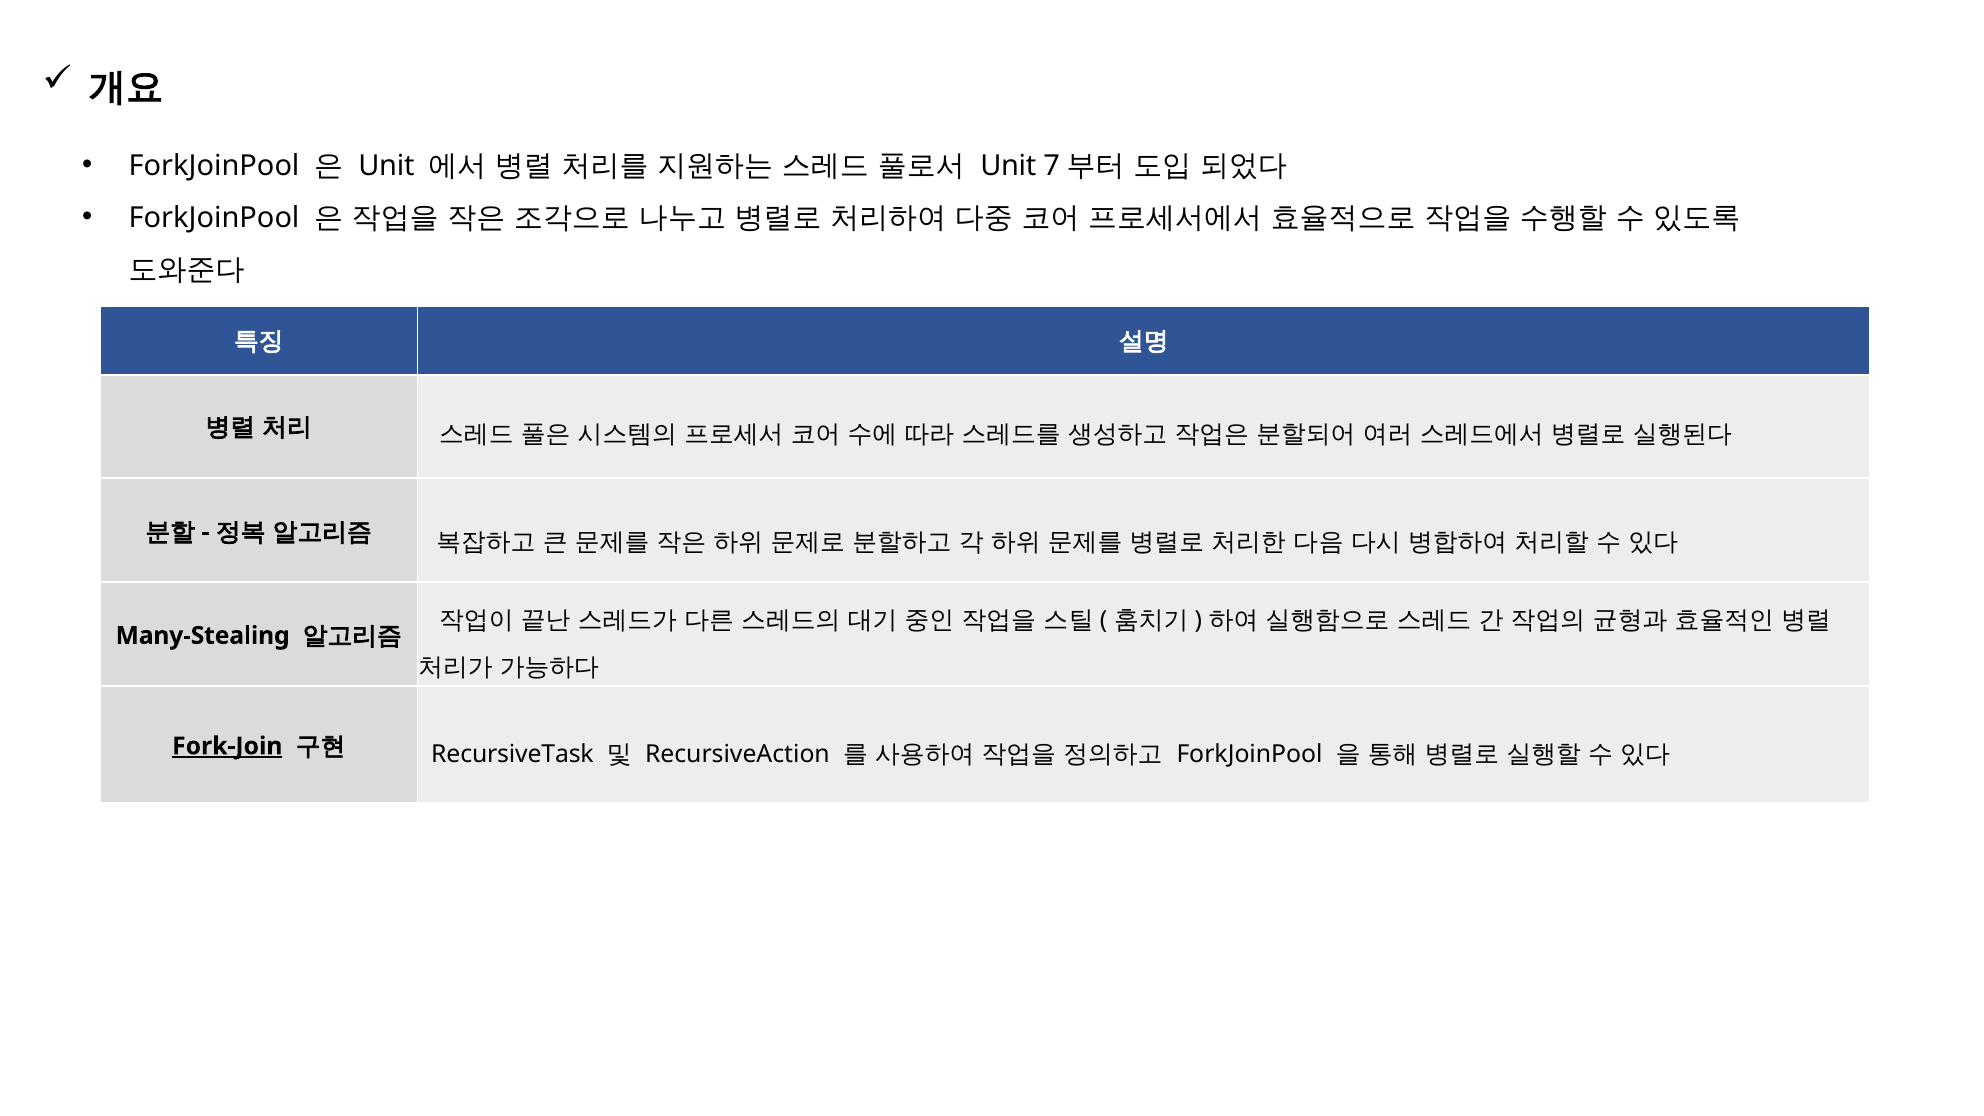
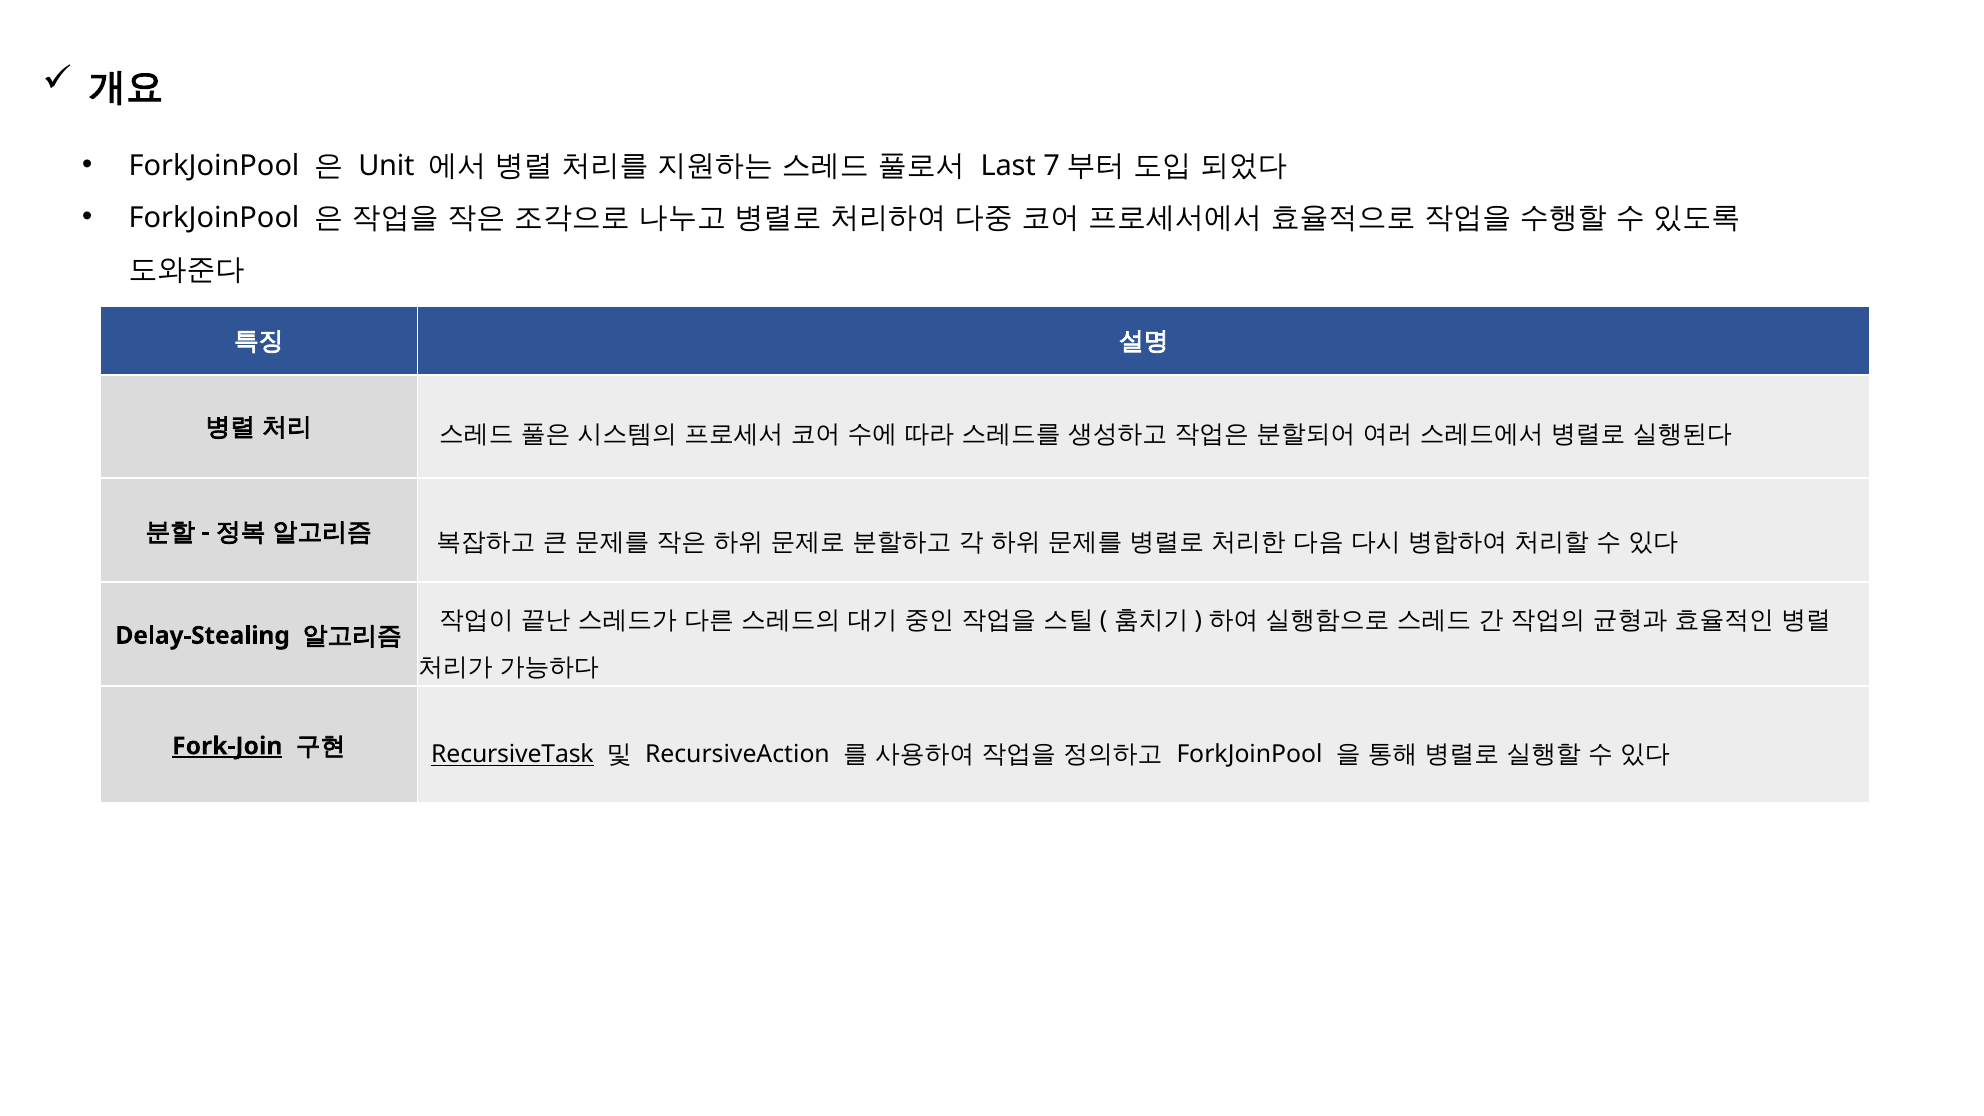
Unit: Unit -> Last (1008, 166)
Many-Stealing: Many-Stealing -> Delay-Stealing (203, 636)
RecursiveTask underline: none -> present (512, 755)
